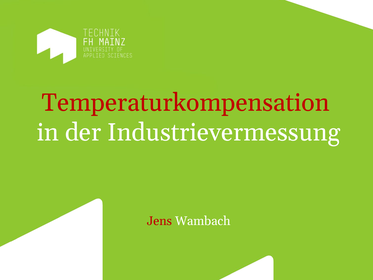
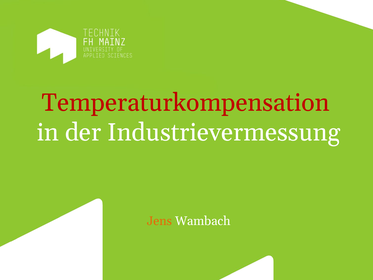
Jens colour: red -> orange (160, 221)
